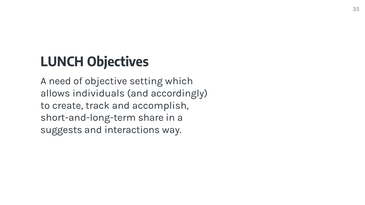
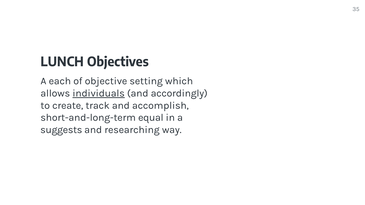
need: need -> each (60, 81)
individuals underline: none -> present (99, 93)
share: share -> equal (151, 118)
interactions: interactions -> researching (132, 130)
